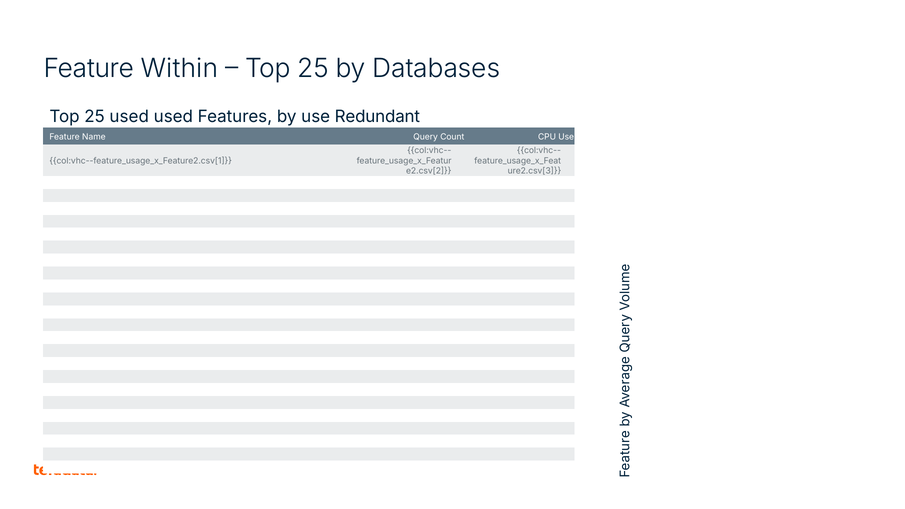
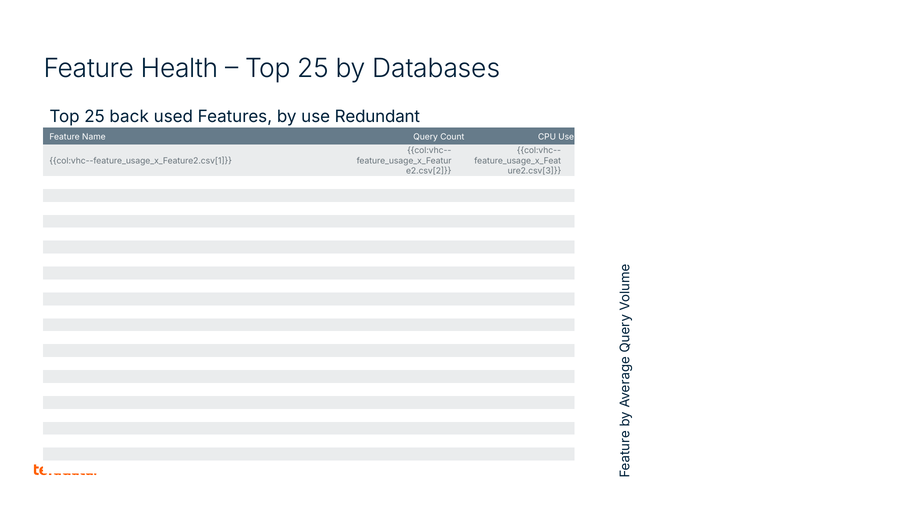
Within: Within -> Health (180, 68)
25 used: used -> back (129, 117)
